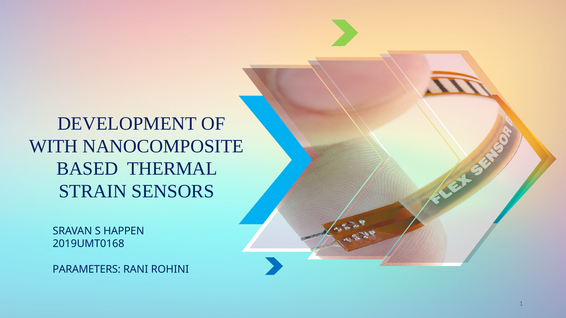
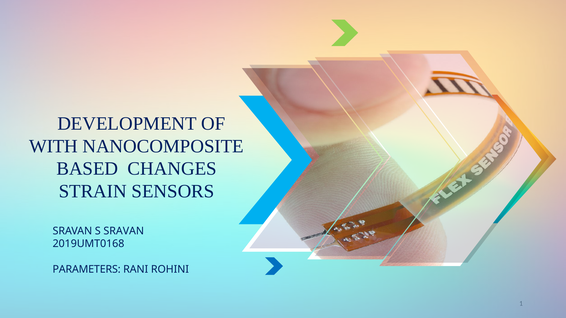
THERMAL: THERMAL -> CHANGES (172, 169)
S HAPPEN: HAPPEN -> SRAVAN (124, 231)
